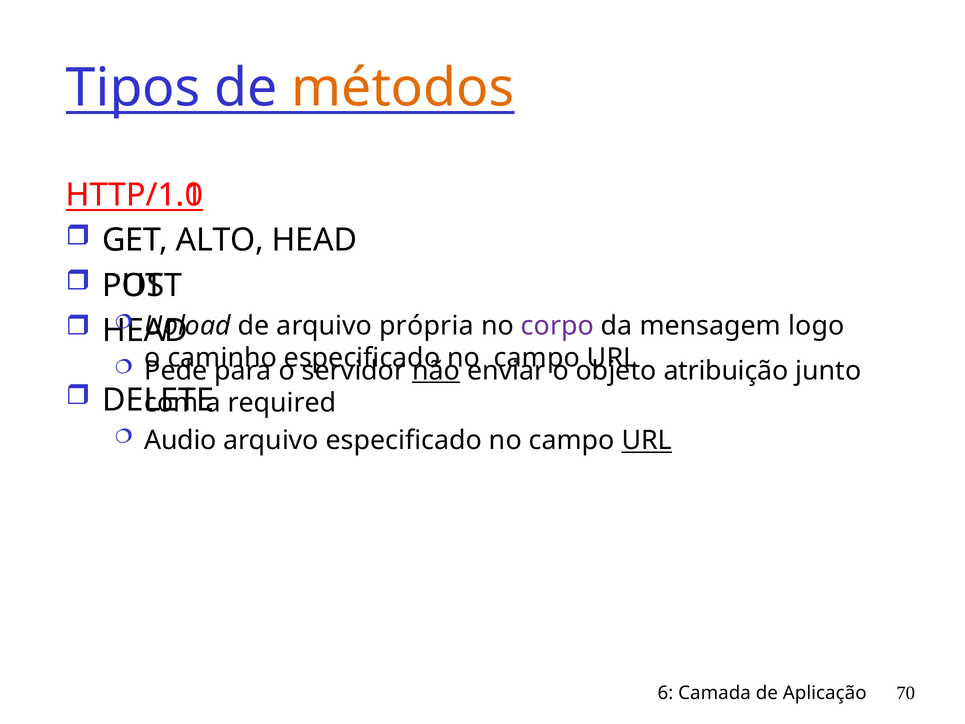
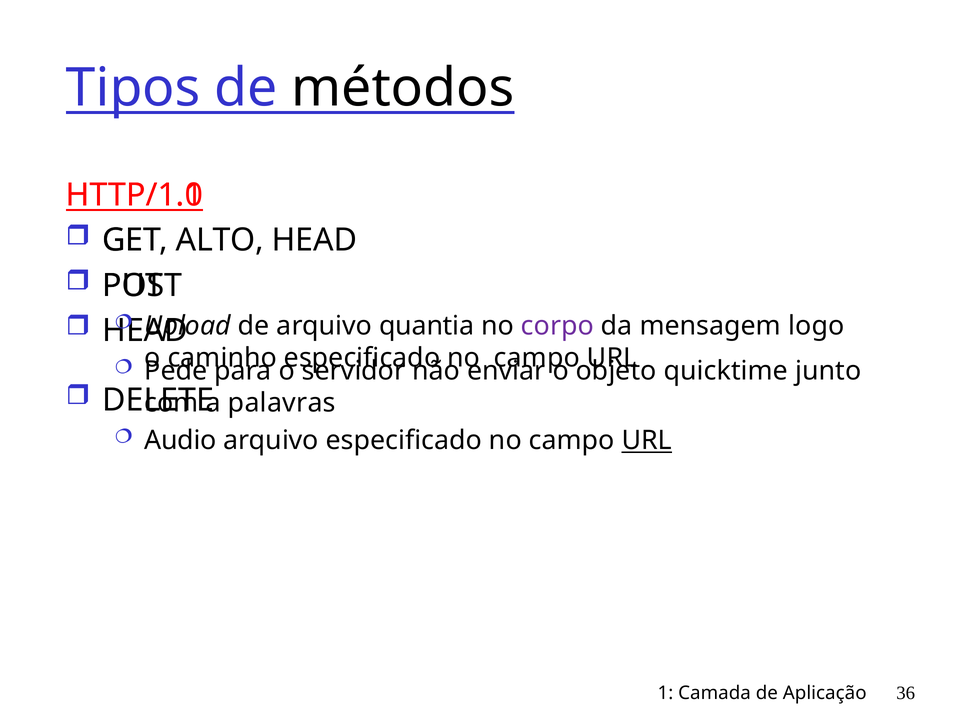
métodos colour: orange -> black (403, 88)
própria: própria -> quantia (427, 326)
não underline: present -> none (436, 371)
atribuição: atribuição -> quicktime (726, 371)
required: required -> palavras (282, 403)
6: 6 -> 1 (665, 693)
70: 70 -> 36 (906, 693)
